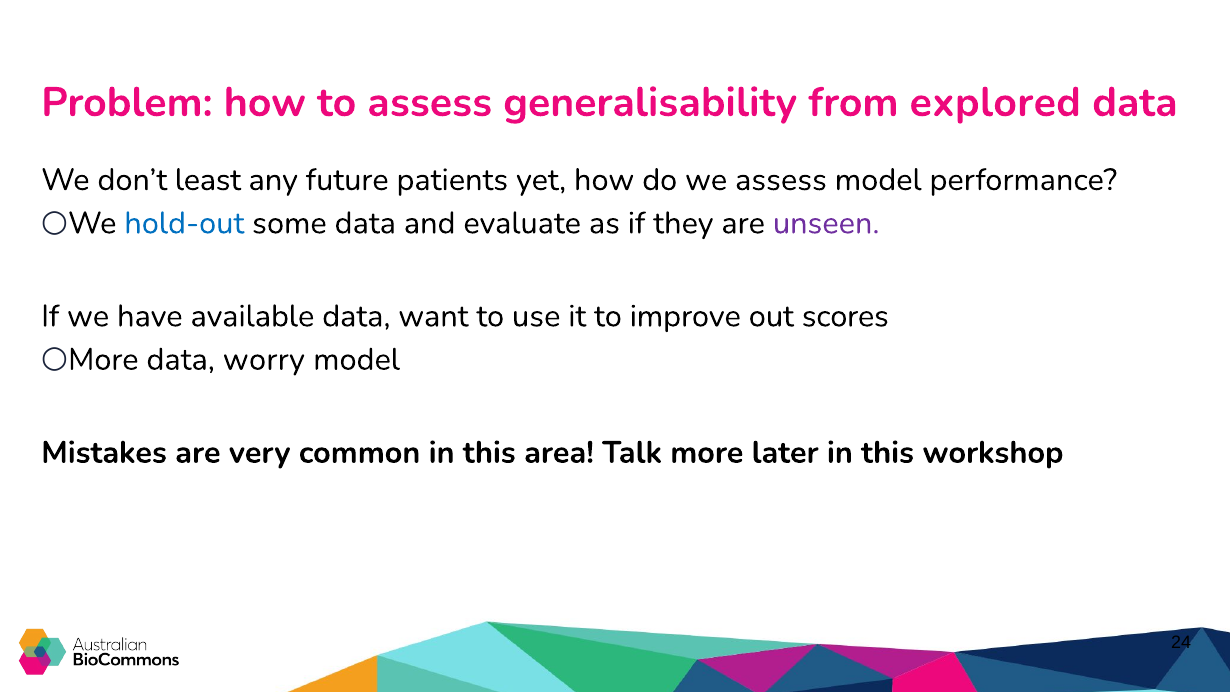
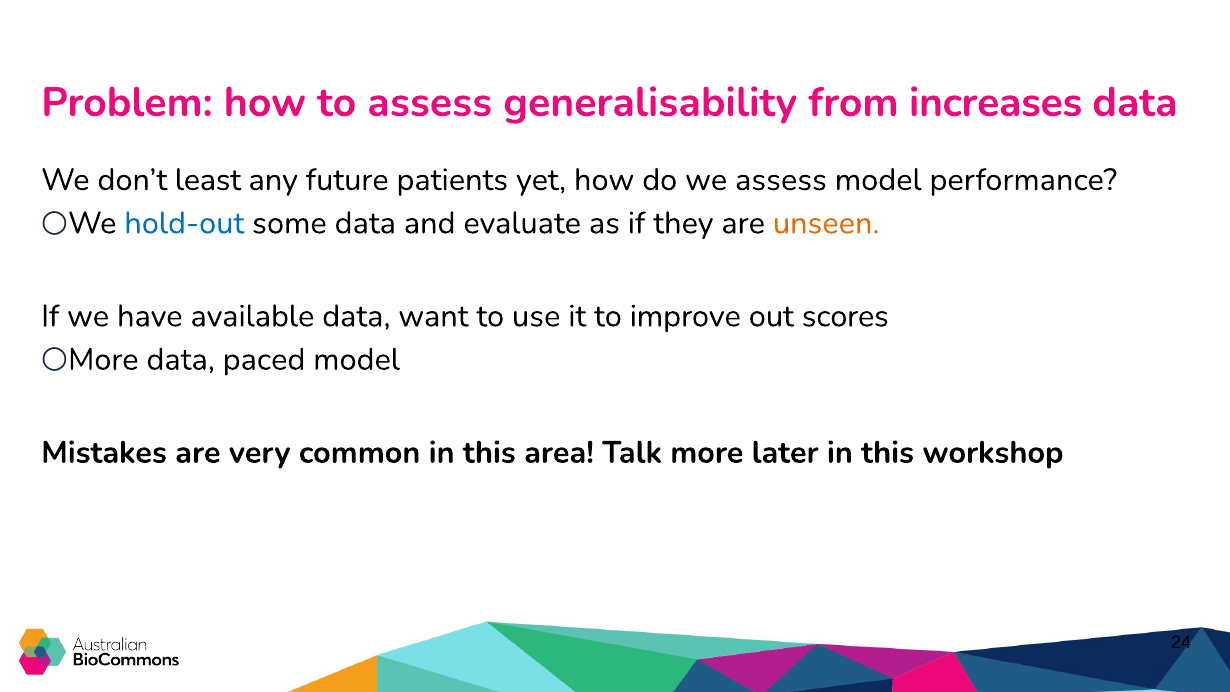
explored: explored -> increases (996, 102)
unseen colour: purple -> orange (826, 223)
worry: worry -> paced (264, 359)
